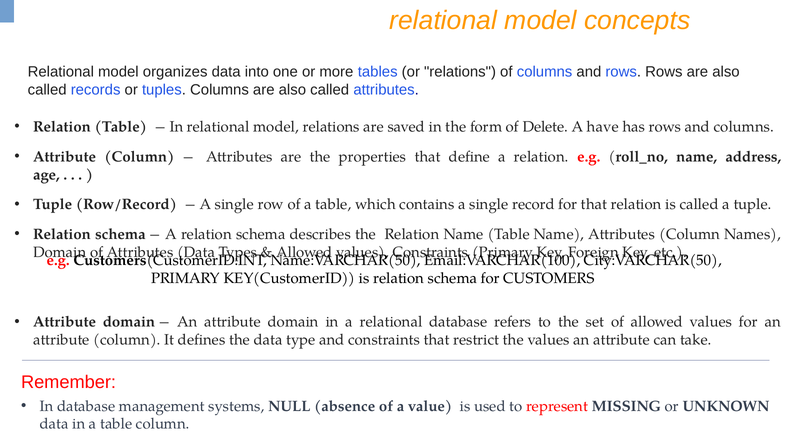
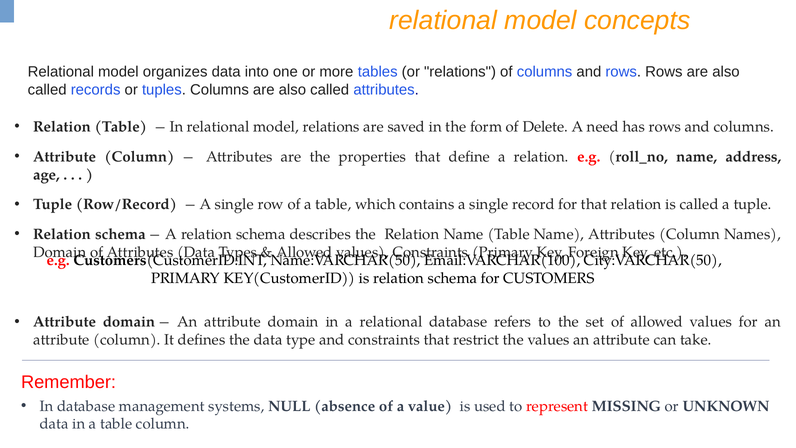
have: have -> need (603, 127)
